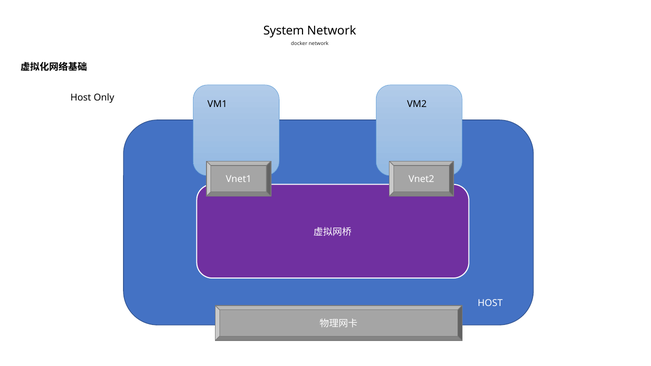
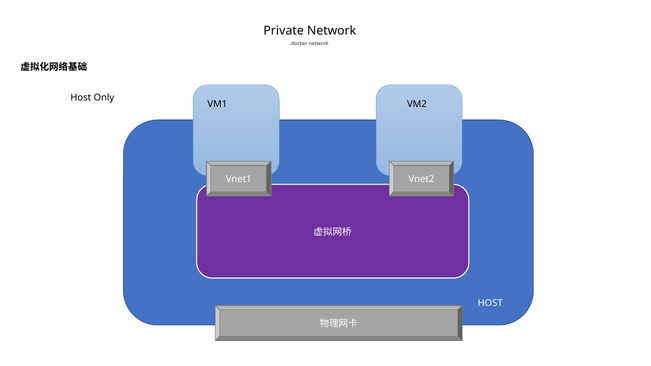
System: System -> Private (284, 31)
